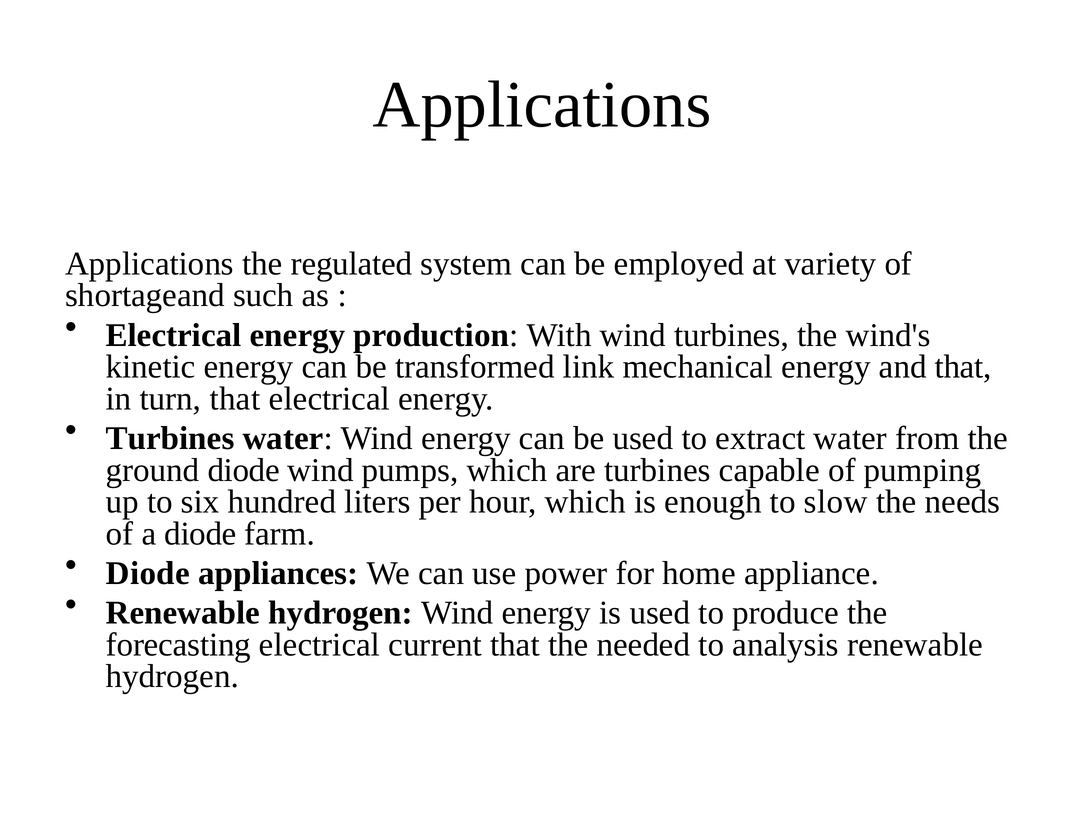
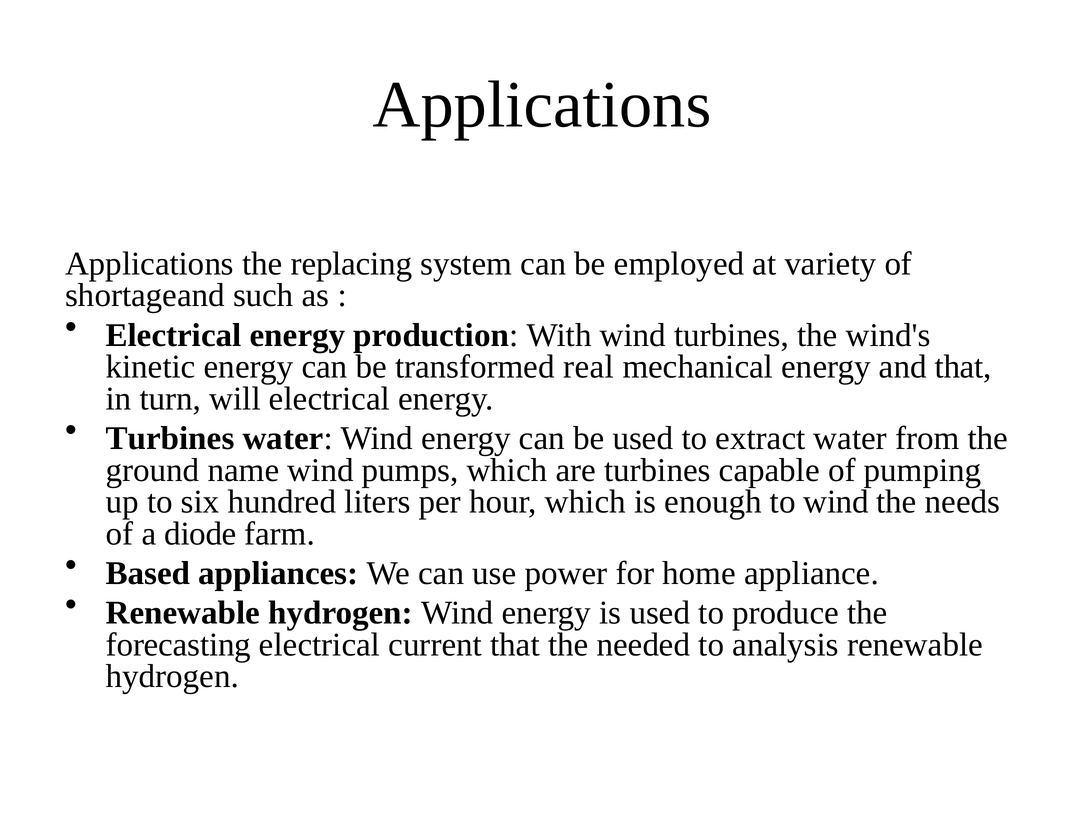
regulated: regulated -> replacing (352, 264)
link: link -> real (589, 367)
turn that: that -> will (235, 399)
ground diode: diode -> name (244, 470)
to slow: slow -> wind (836, 502)
Diode: Diode -> Based (148, 573)
